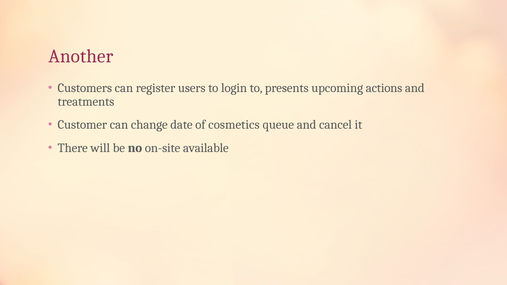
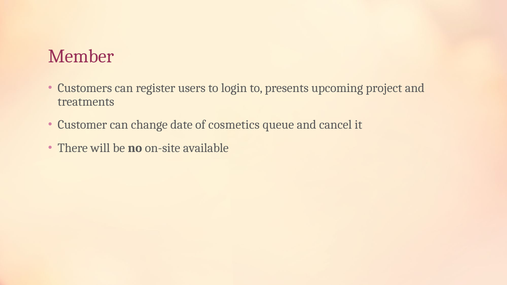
Another: Another -> Member (81, 56)
actions: actions -> project (384, 88)
